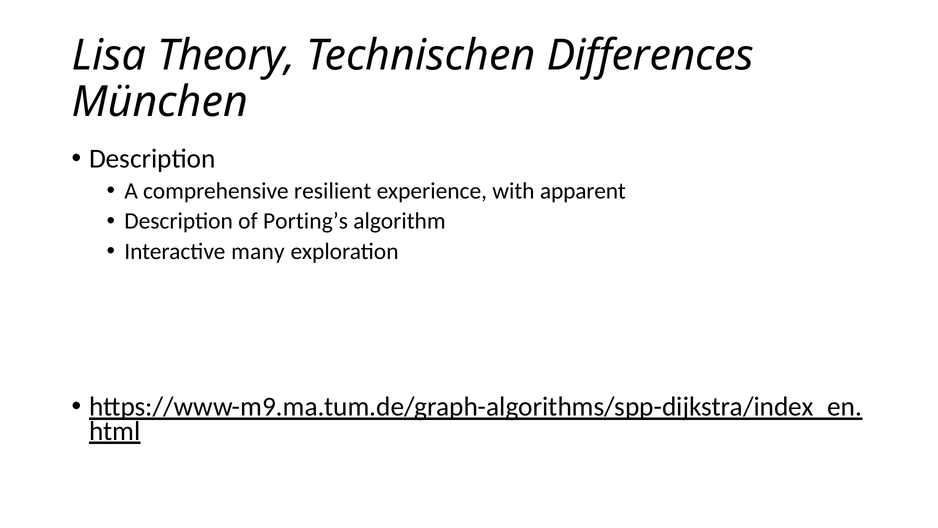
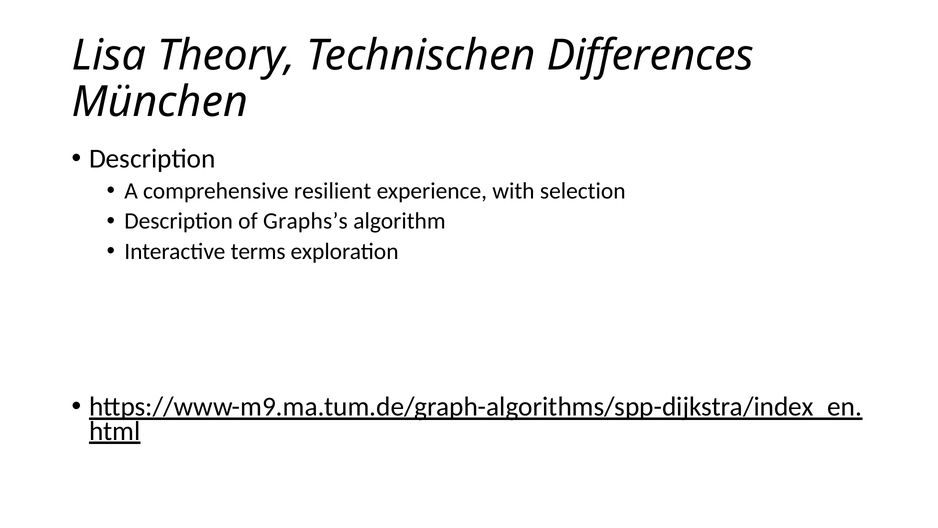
apparent: apparent -> selection (583, 191)
Porting’s: Porting’s -> Graphs’s (305, 221)
many: many -> terms (258, 251)
